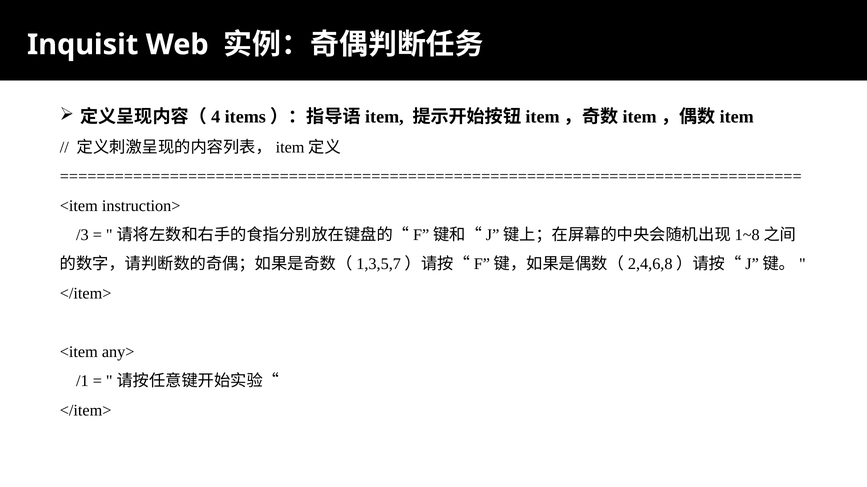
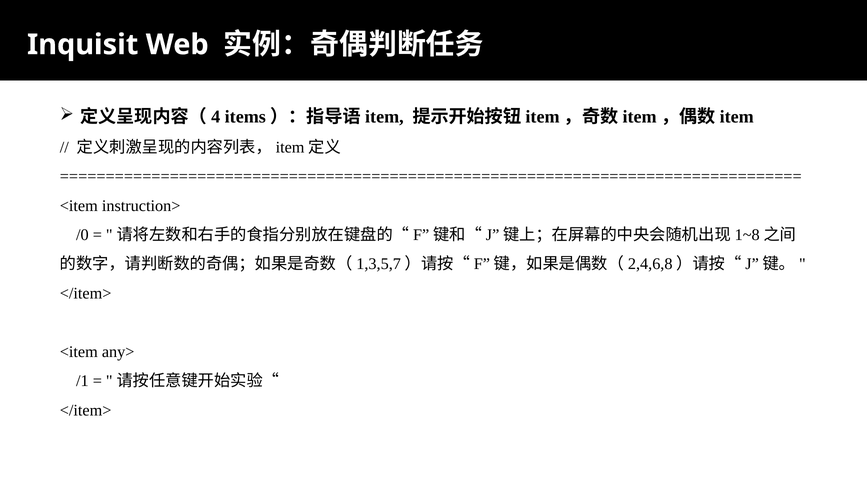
/3: /3 -> /0 (82, 235)
